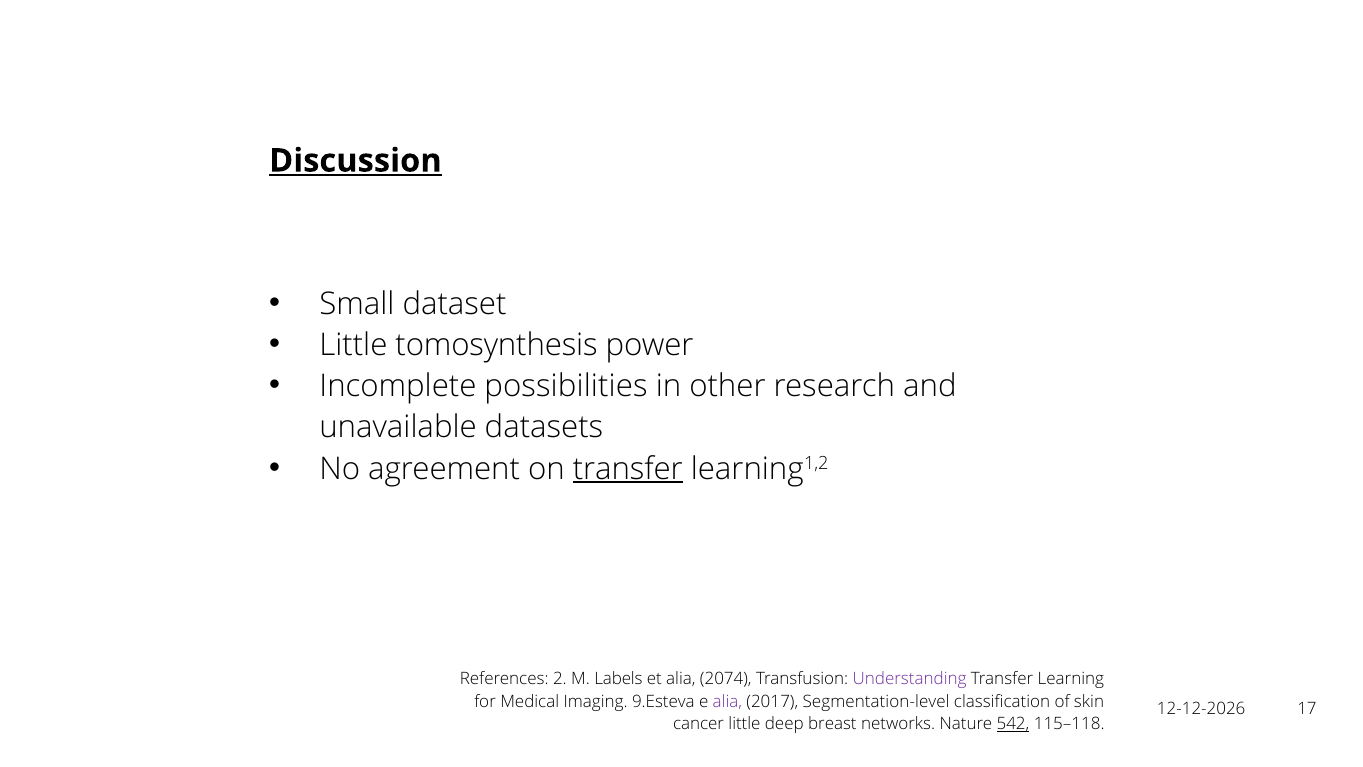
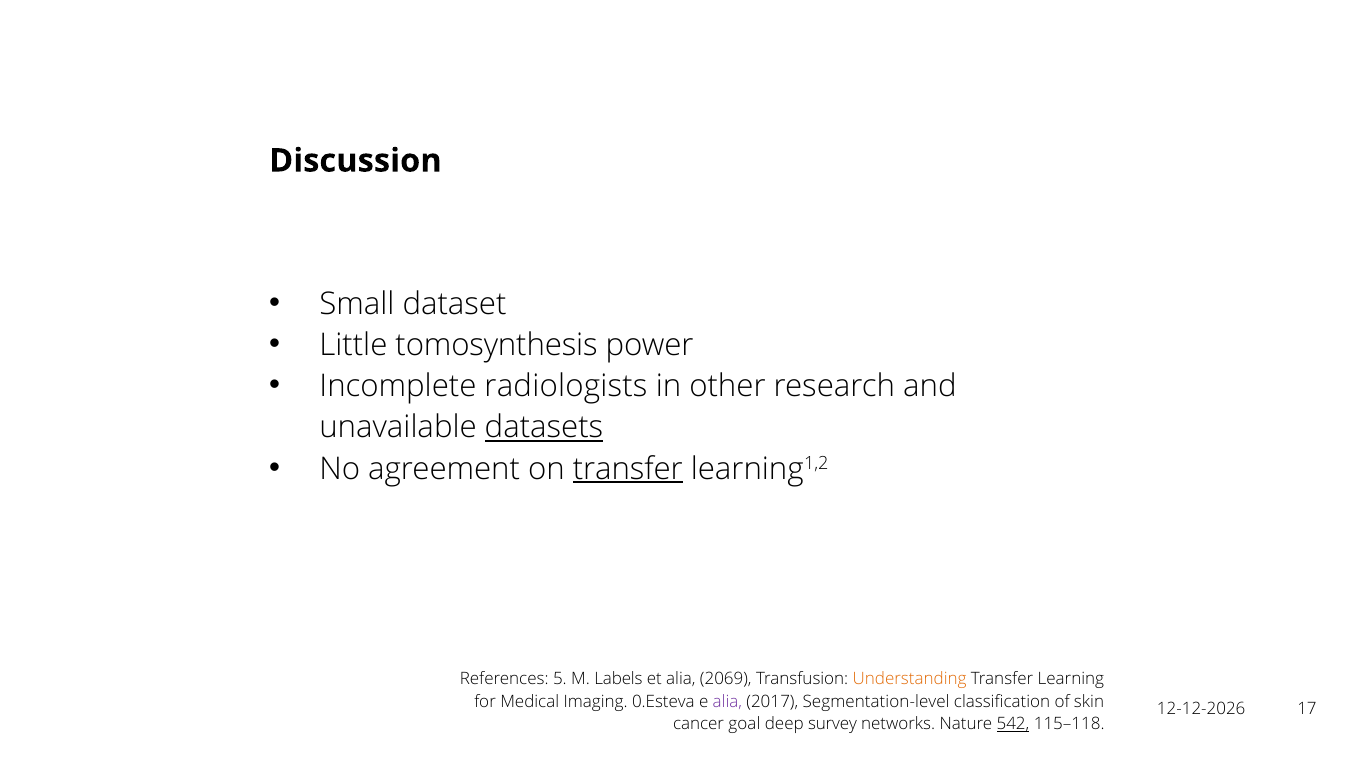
Discussion underline: present -> none (355, 161)
possibilities: possibilities -> radiologists (566, 386)
datasets underline: none -> present (544, 427)
2: 2 -> 5 (560, 679)
2074: 2074 -> 2069 (726, 679)
Understanding colour: purple -> orange (910, 679)
9.Esteva: 9.Esteva -> 0.Esteva (663, 701)
cancer little: little -> goal (744, 724)
breast: breast -> survey (832, 724)
